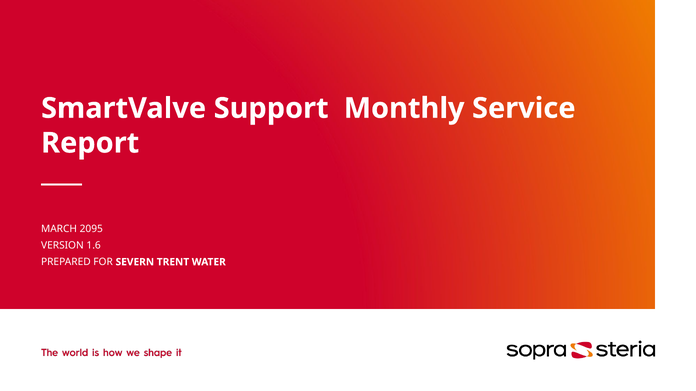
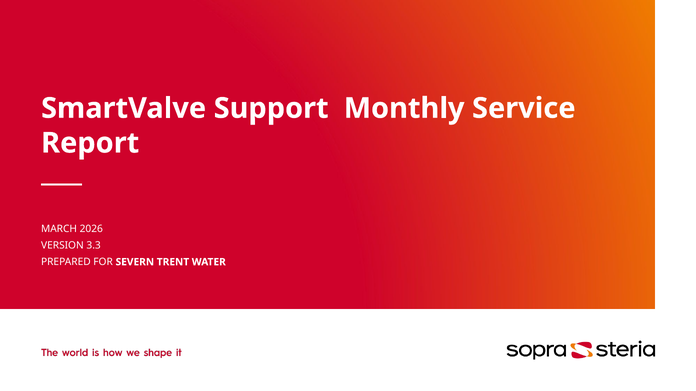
2095: 2095 -> 2026 (91, 229)
1.6: 1.6 -> 3.3 (94, 246)
